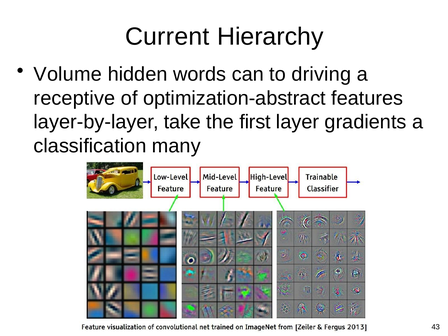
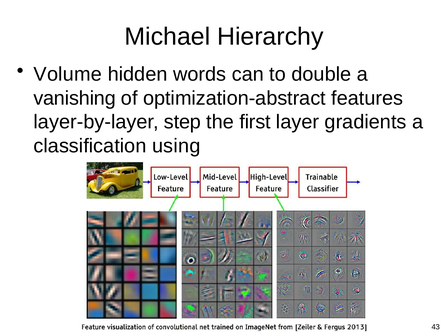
Current: Current -> Michael (167, 36)
driving: driving -> double (321, 74)
receptive: receptive -> vanishing (75, 98)
take: take -> step (182, 122)
many: many -> using (176, 146)
